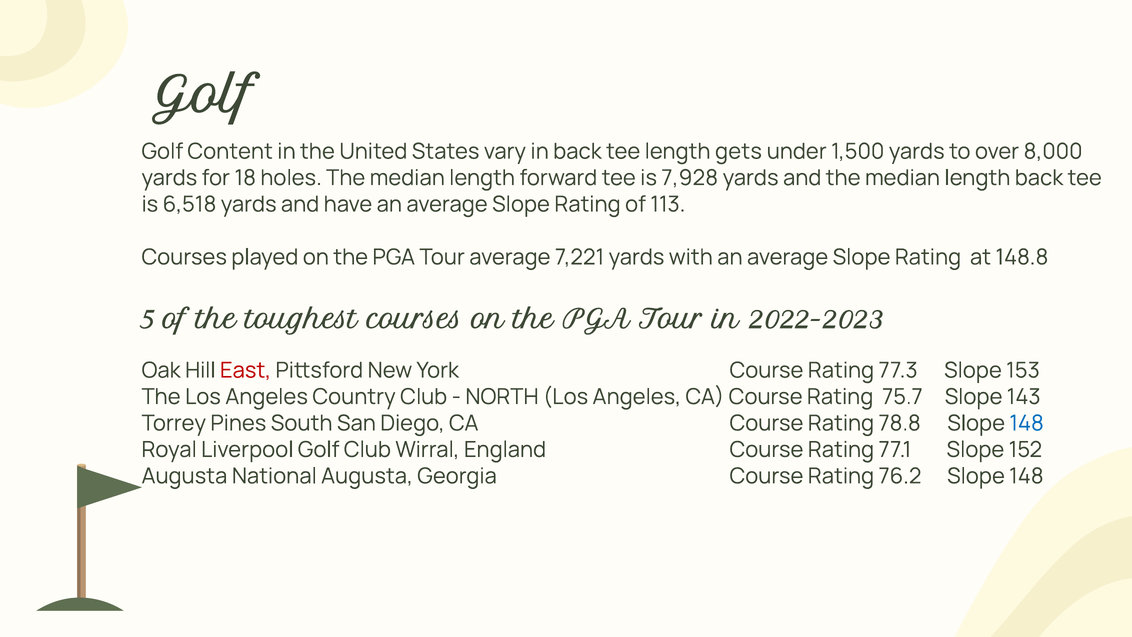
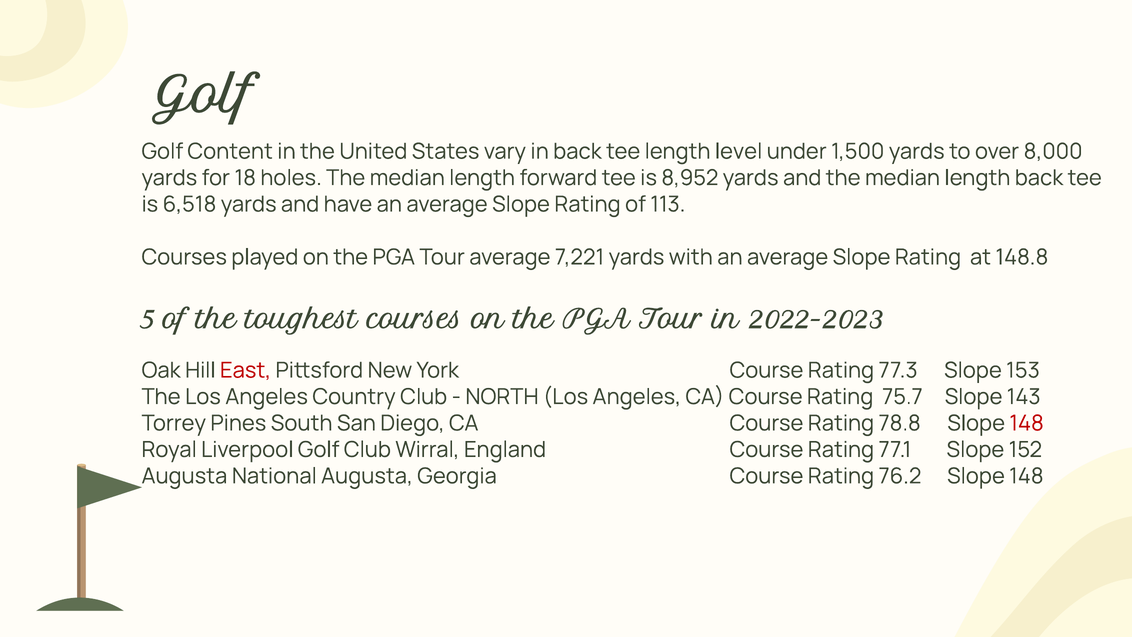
gets: gets -> level (739, 151)
7,928: 7,928 -> 8,952 (690, 178)
148 colour: blue -> red (1027, 423)
